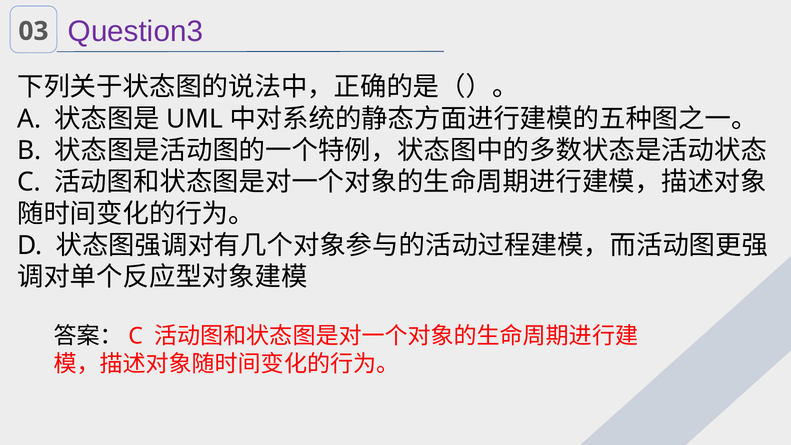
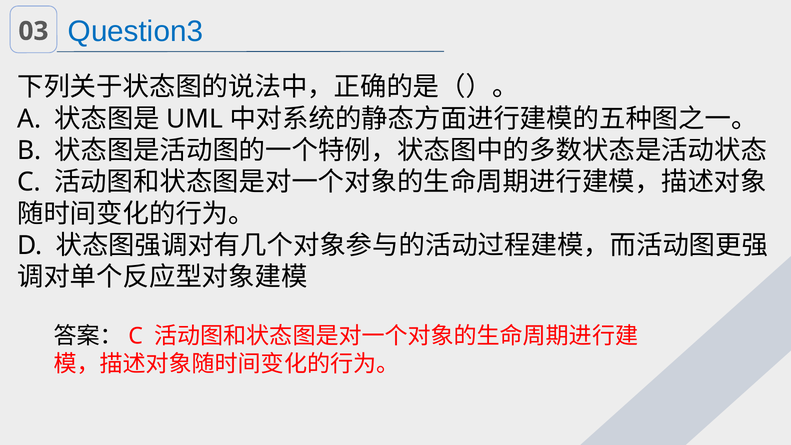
Question3 colour: purple -> blue (135, 31)
